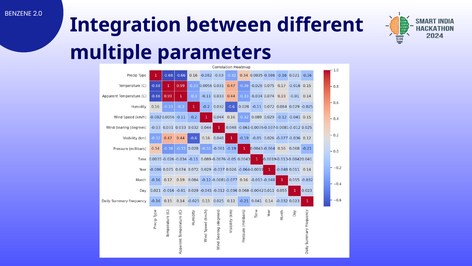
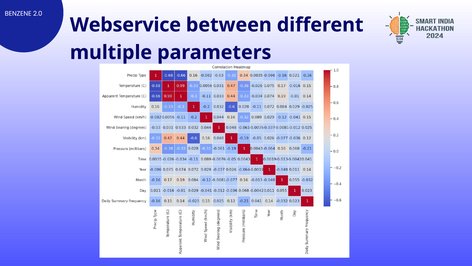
Integration: Integration -> Webservice (125, 25)
